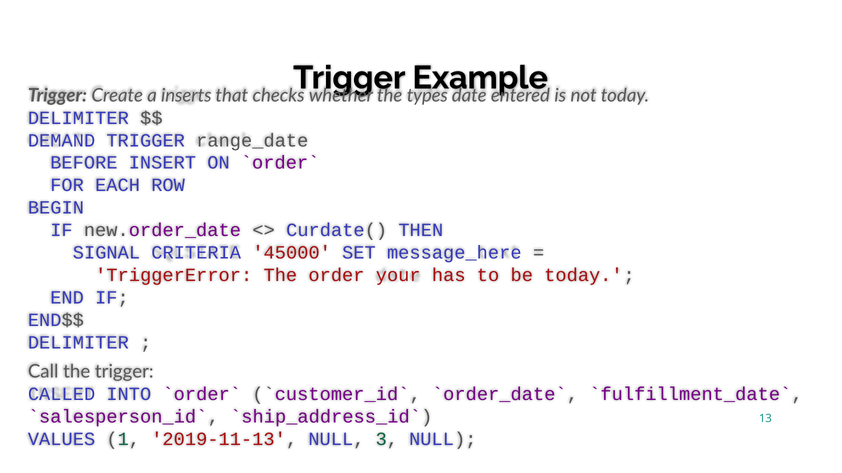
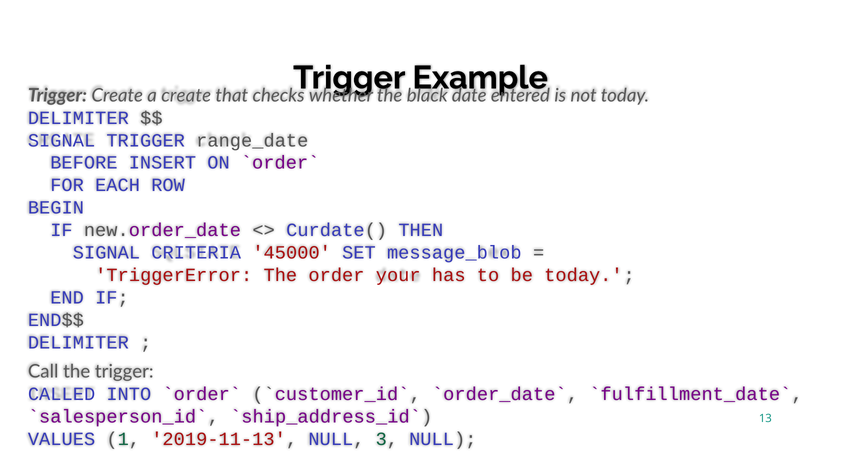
a inserts: inserts -> create (186, 96)
types: types -> black (427, 96)
DEMAND: DEMAND -> SIGNAL (62, 141)
message_here: message_here -> message_blob (454, 253)
